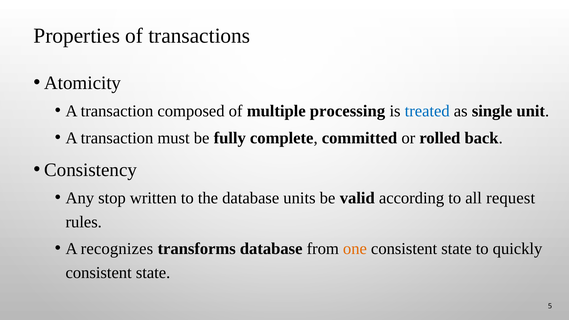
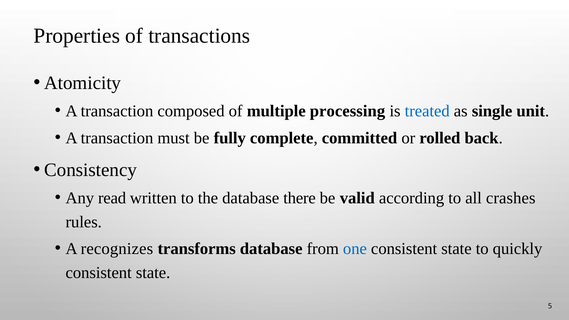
stop: stop -> read (112, 198)
units: units -> there (300, 198)
request: request -> crashes (511, 198)
one colour: orange -> blue (355, 249)
